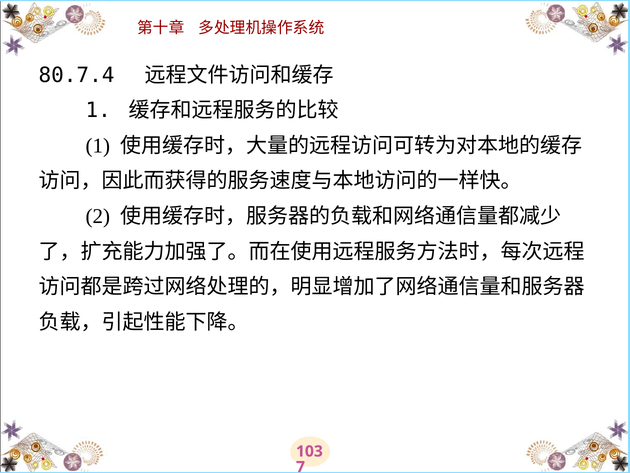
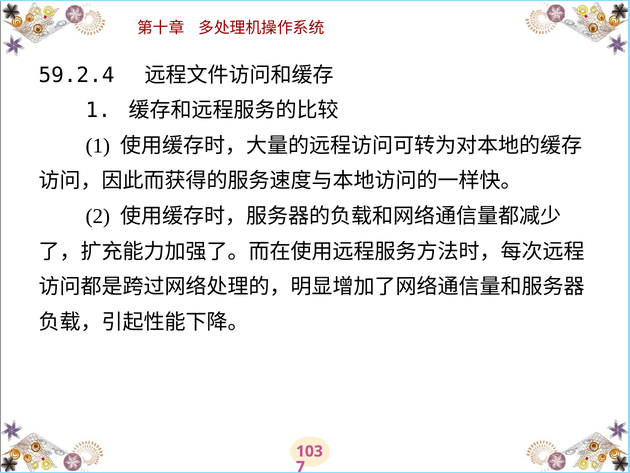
80.7.4: 80.7.4 -> 59.2.4 (76, 75)
